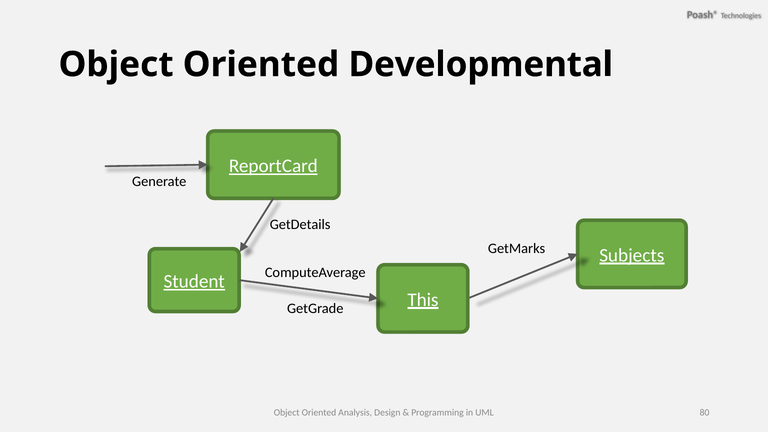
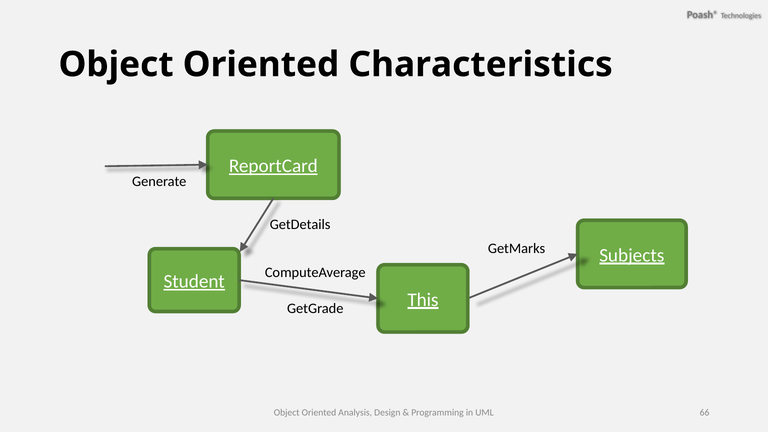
Developmental: Developmental -> Characteristics (481, 65)
80: 80 -> 66 (705, 412)
